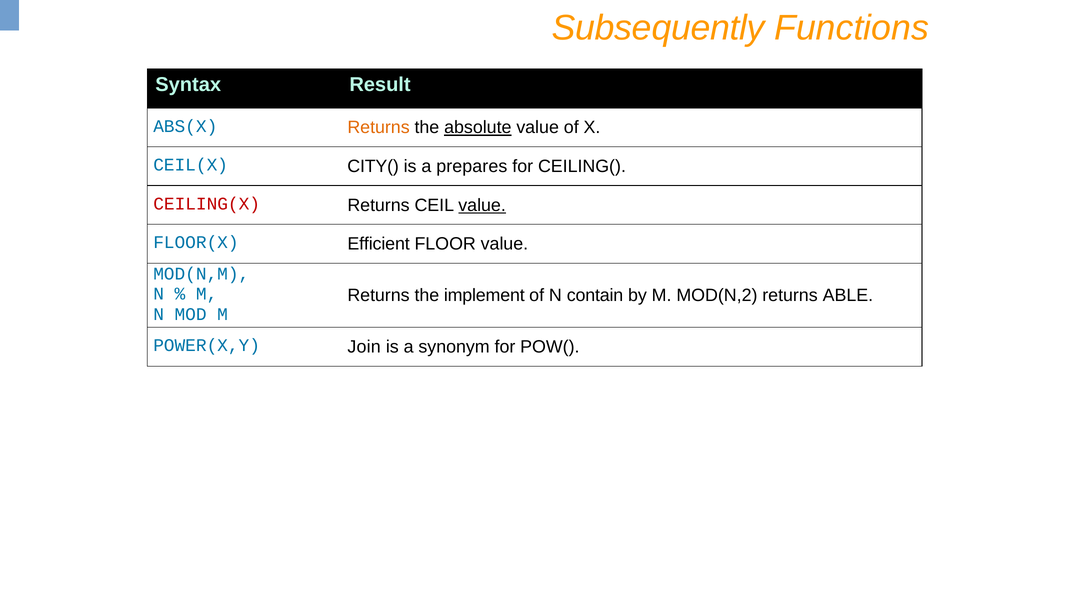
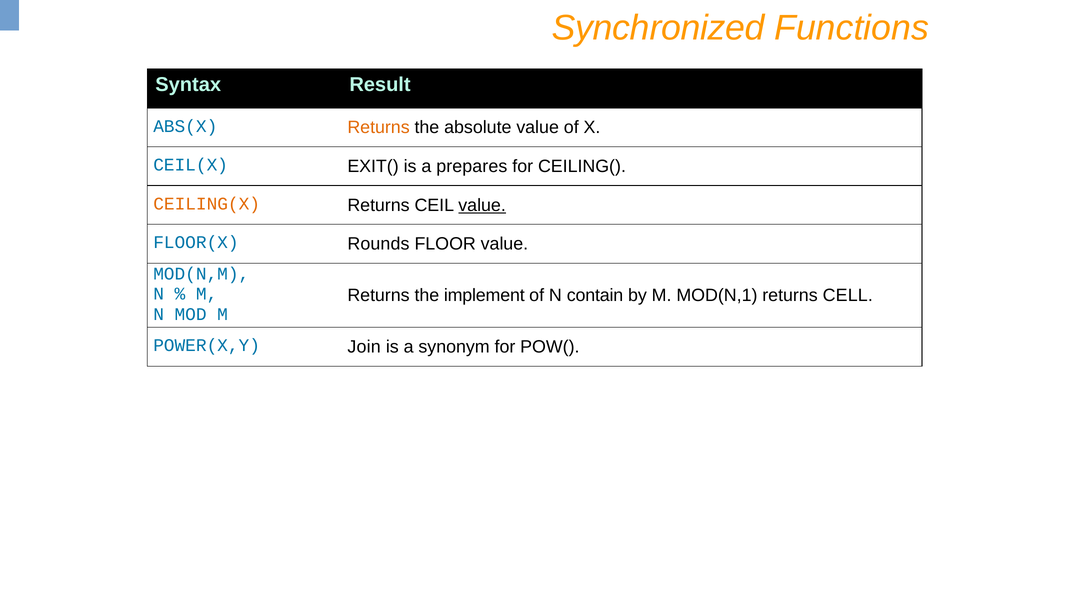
Subsequently: Subsequently -> Synchronized (658, 28)
absolute underline: present -> none (478, 128)
CITY(: CITY( -> EXIT( (373, 166)
CEILING(X colour: red -> orange (207, 204)
Efficient: Efficient -> Rounds (378, 244)
MOD(N,2: MOD(N,2 -> MOD(N,1 (717, 296)
ABLE: ABLE -> CELL (848, 296)
